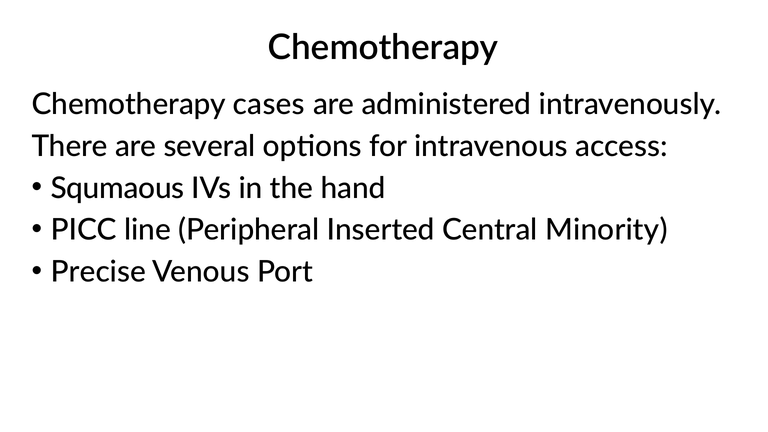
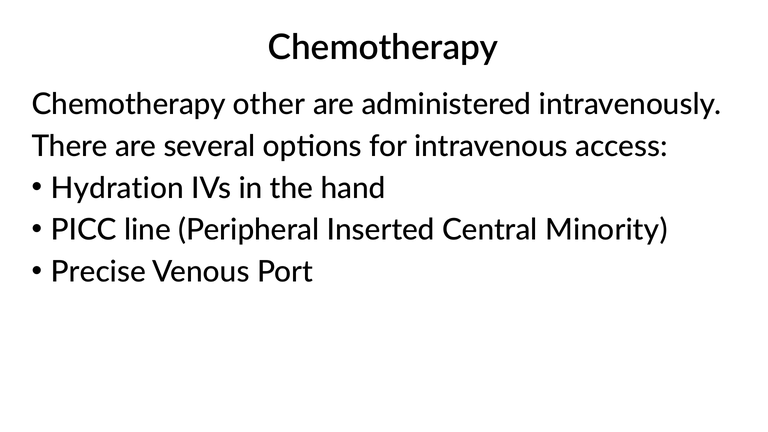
cases: cases -> other (269, 105)
Squmaous: Squmaous -> Hydration (117, 188)
